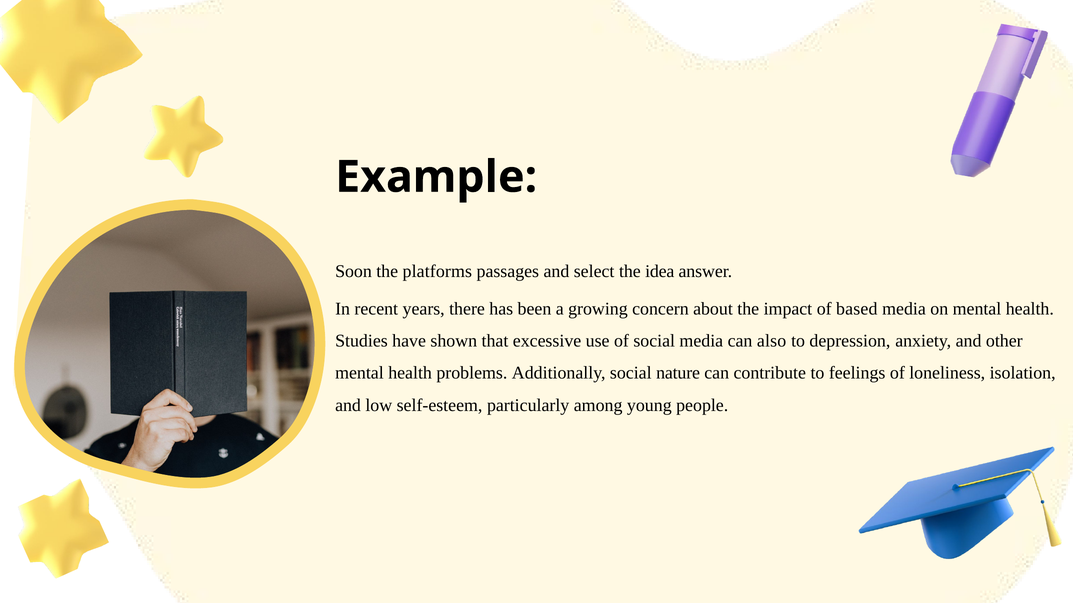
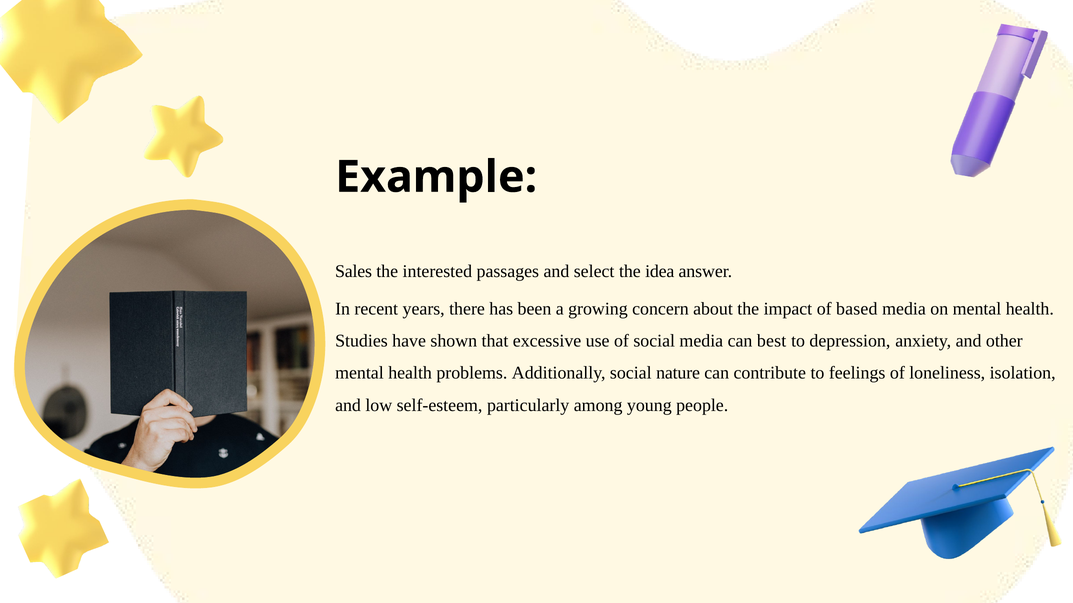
Soon: Soon -> Sales (354, 272)
platforms: platforms -> interested (437, 272)
also: also -> best (772, 341)
